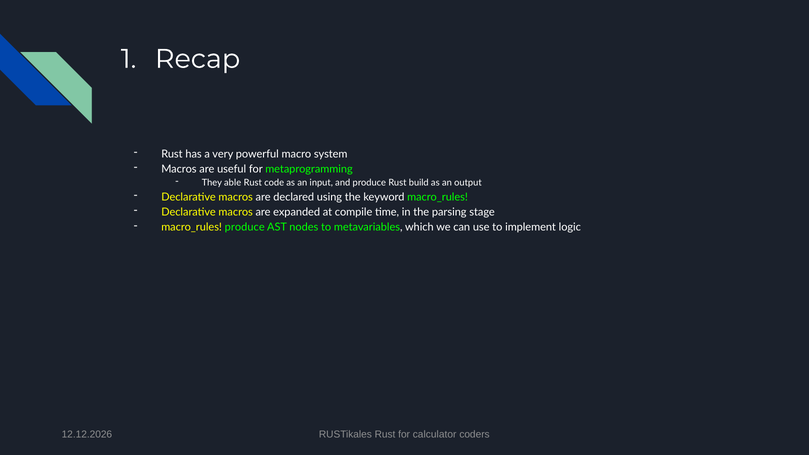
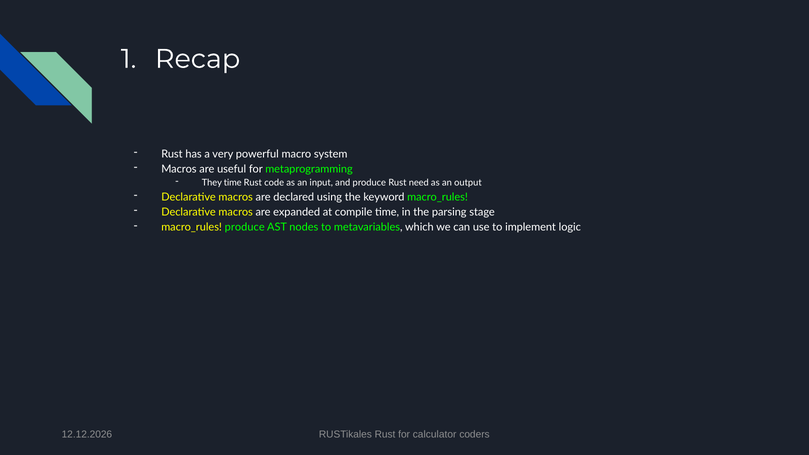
They able: able -> time (233, 183)
build: build -> need (419, 183)
